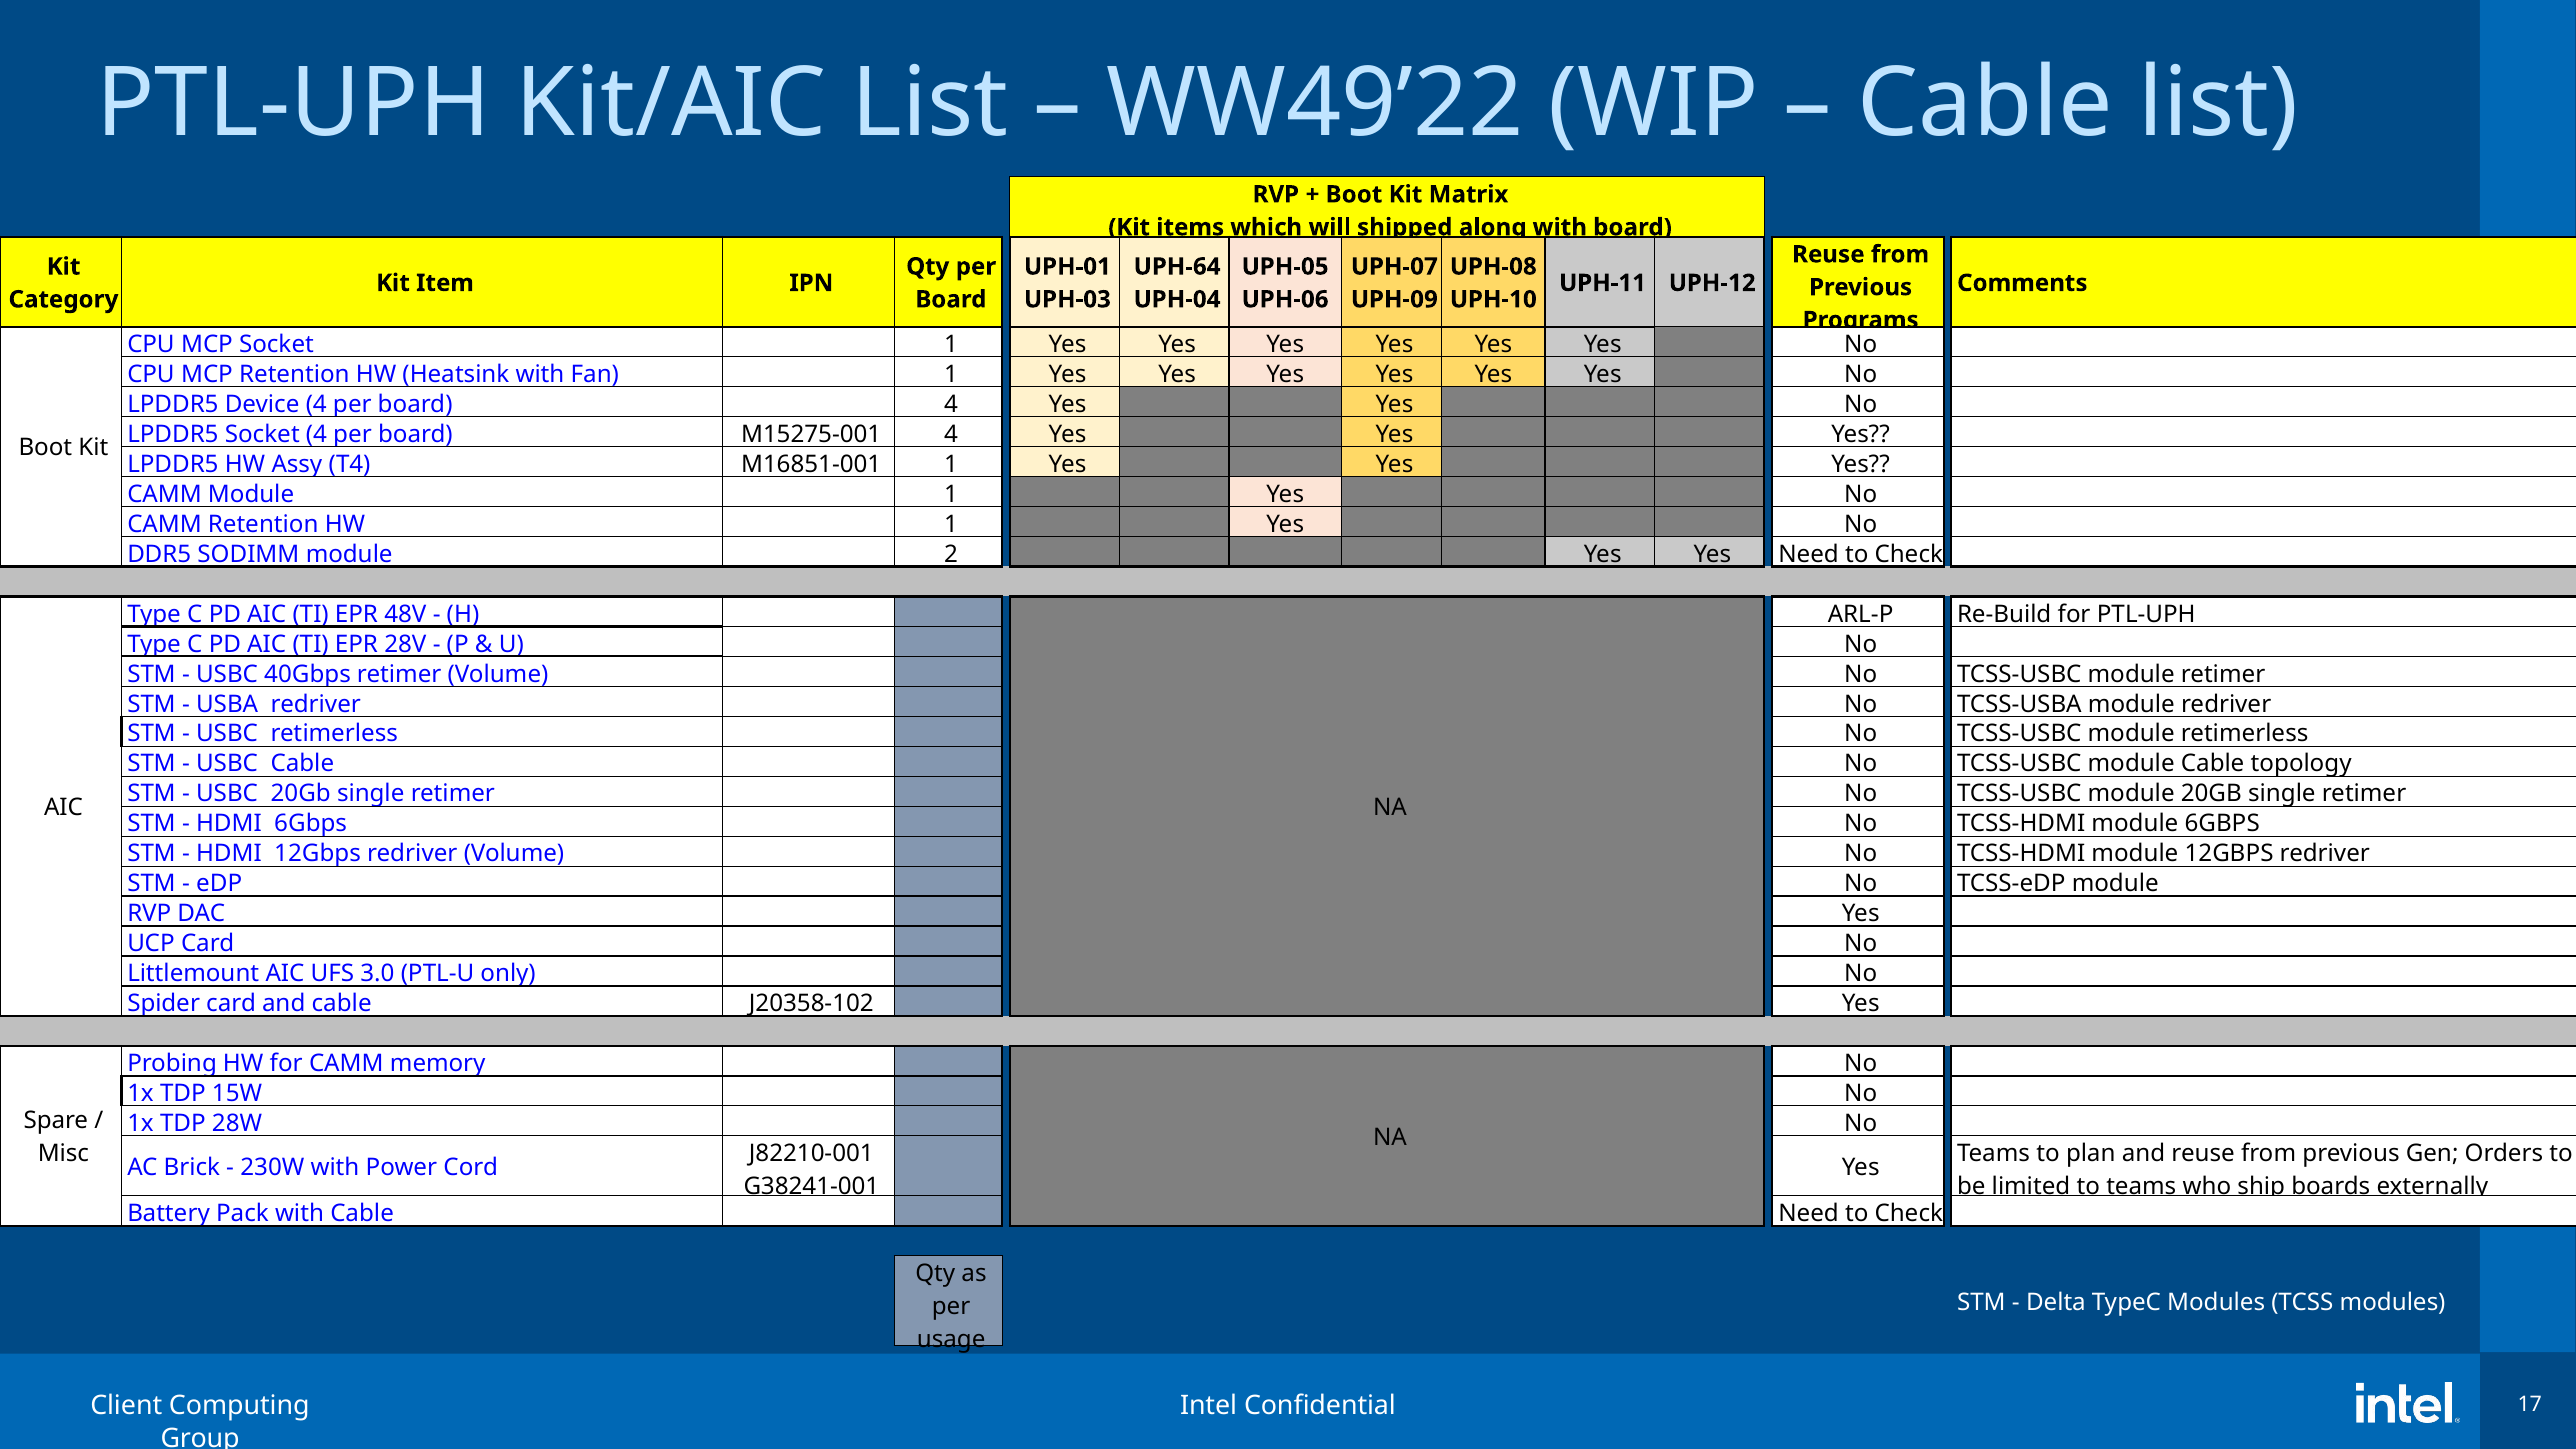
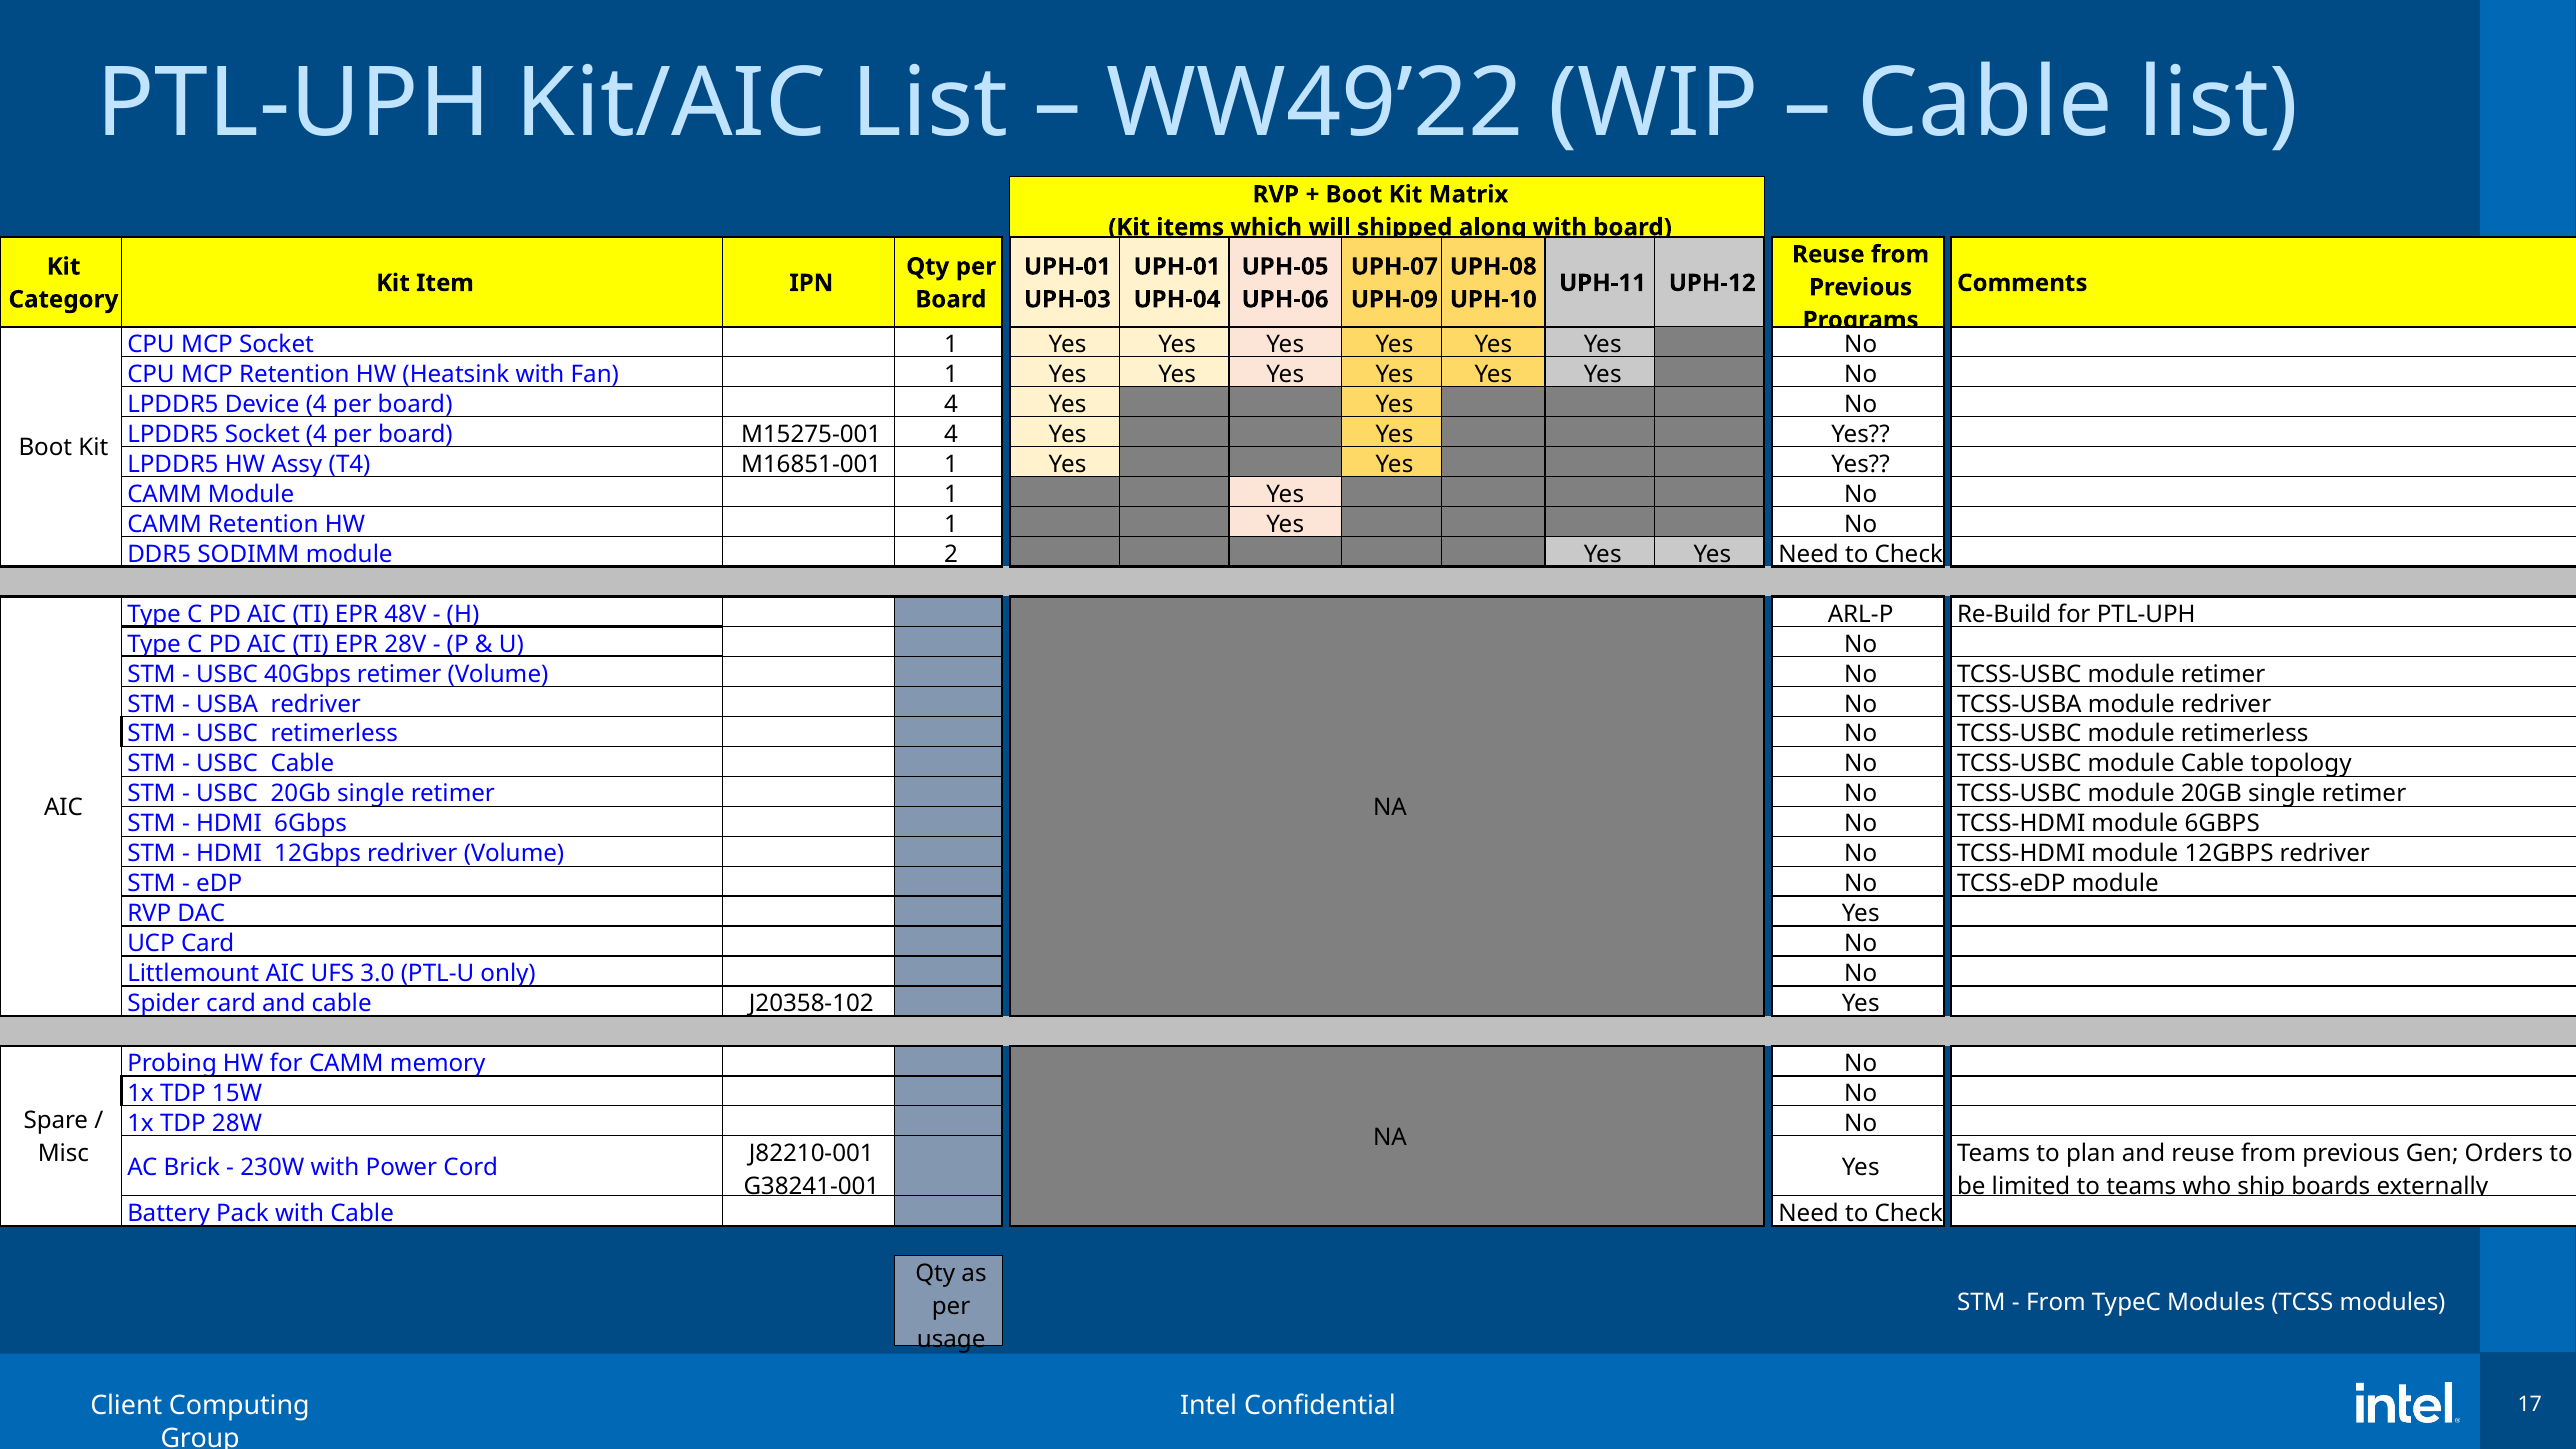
UPH-64: UPH-64 -> UPH-01 (1177, 267)
Delta: Delta -> From (2056, 1302)
